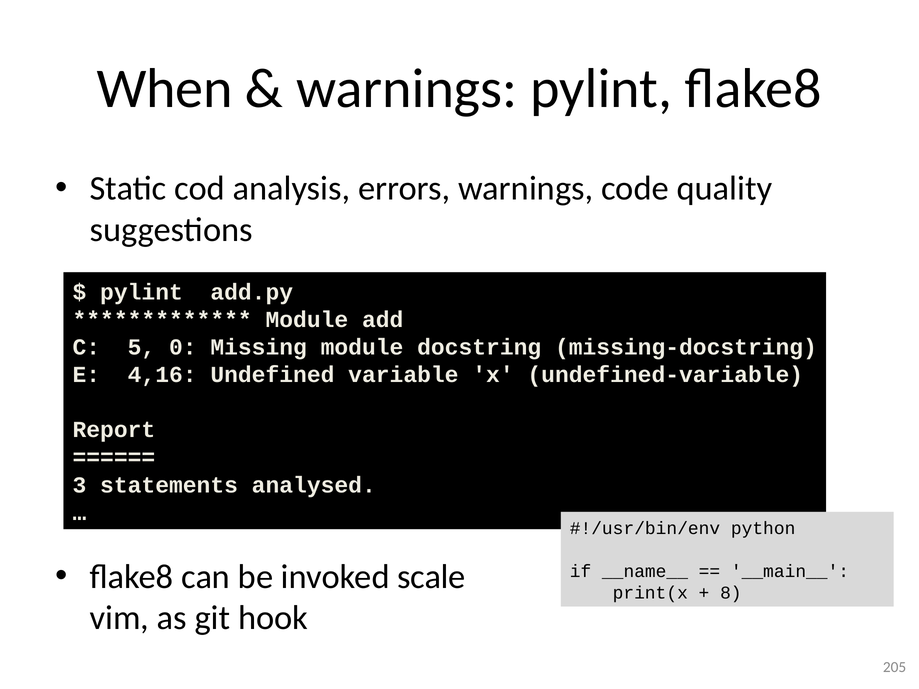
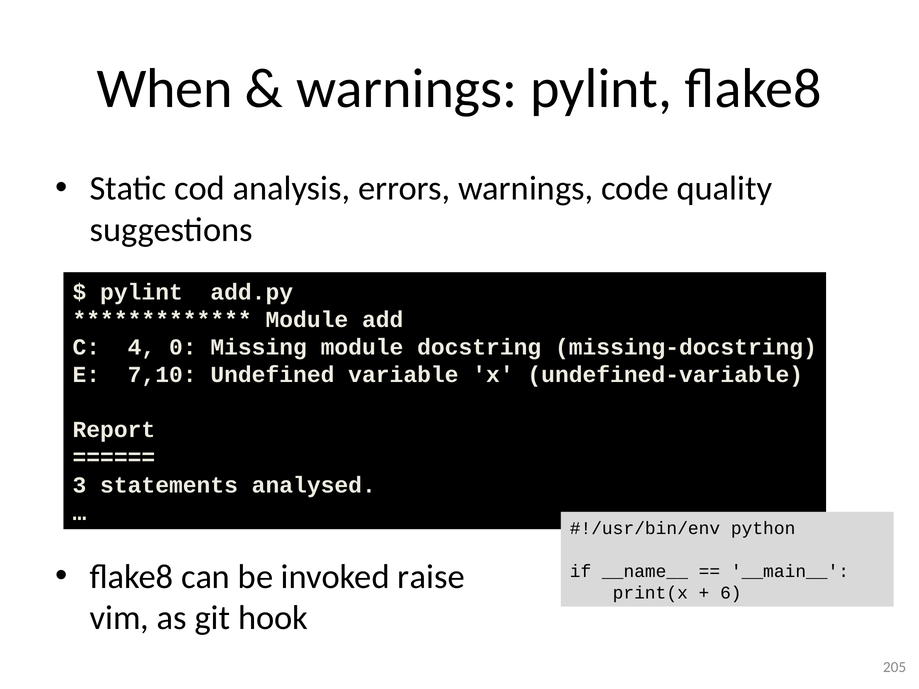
5: 5 -> 4 (141, 347)
4,16: 4,16 -> 7,10 (162, 375)
scale: scale -> raise (431, 577)
8: 8 -> 6 (731, 593)
